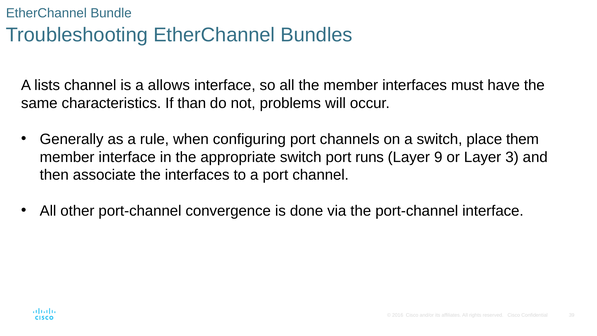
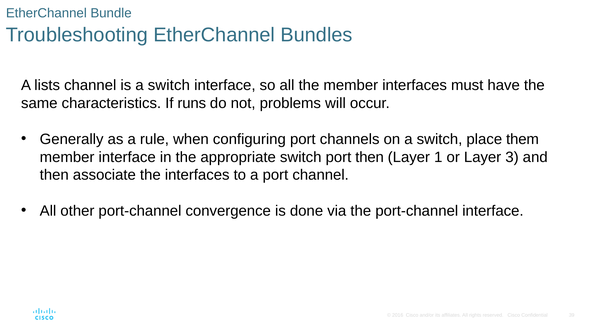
is a allows: allows -> switch (169, 85)
than: than -> runs (192, 103)
port runs: runs -> then (370, 157)
9: 9 -> 1 (438, 157)
